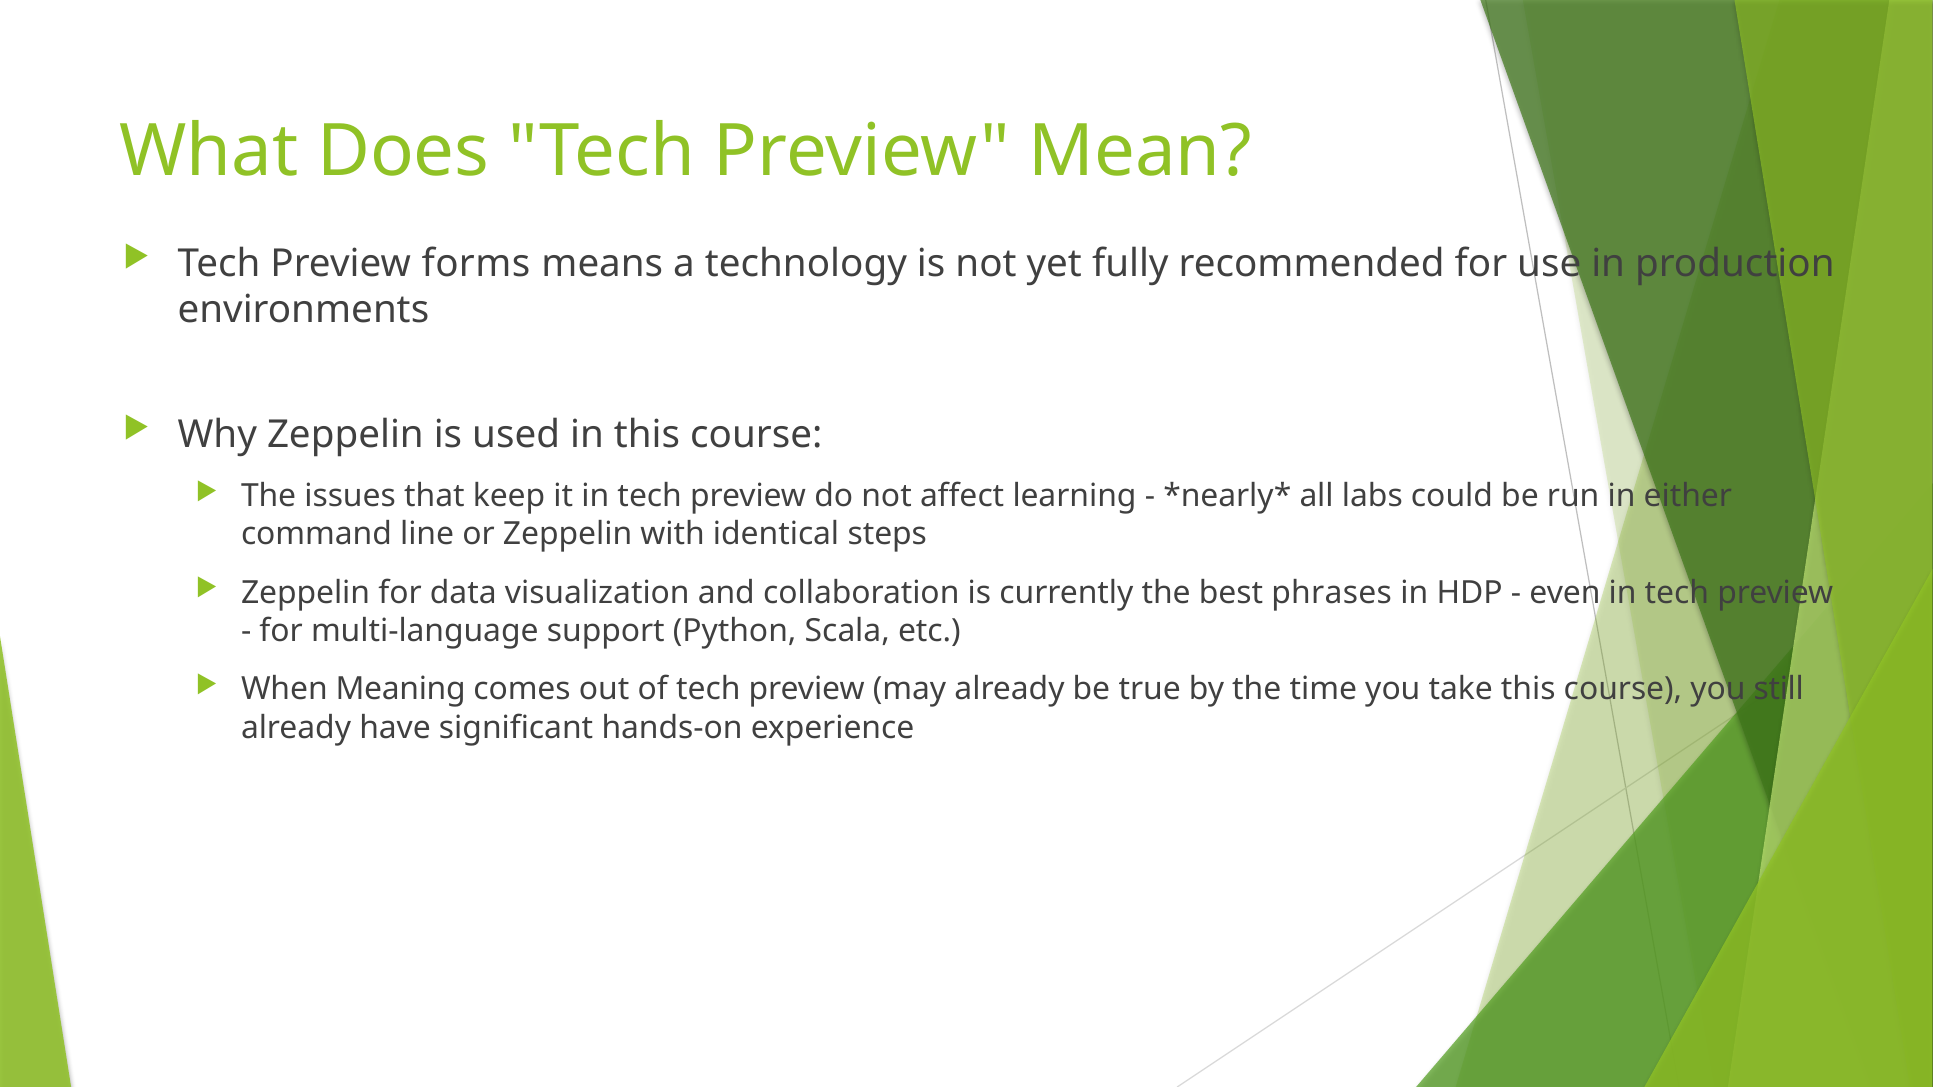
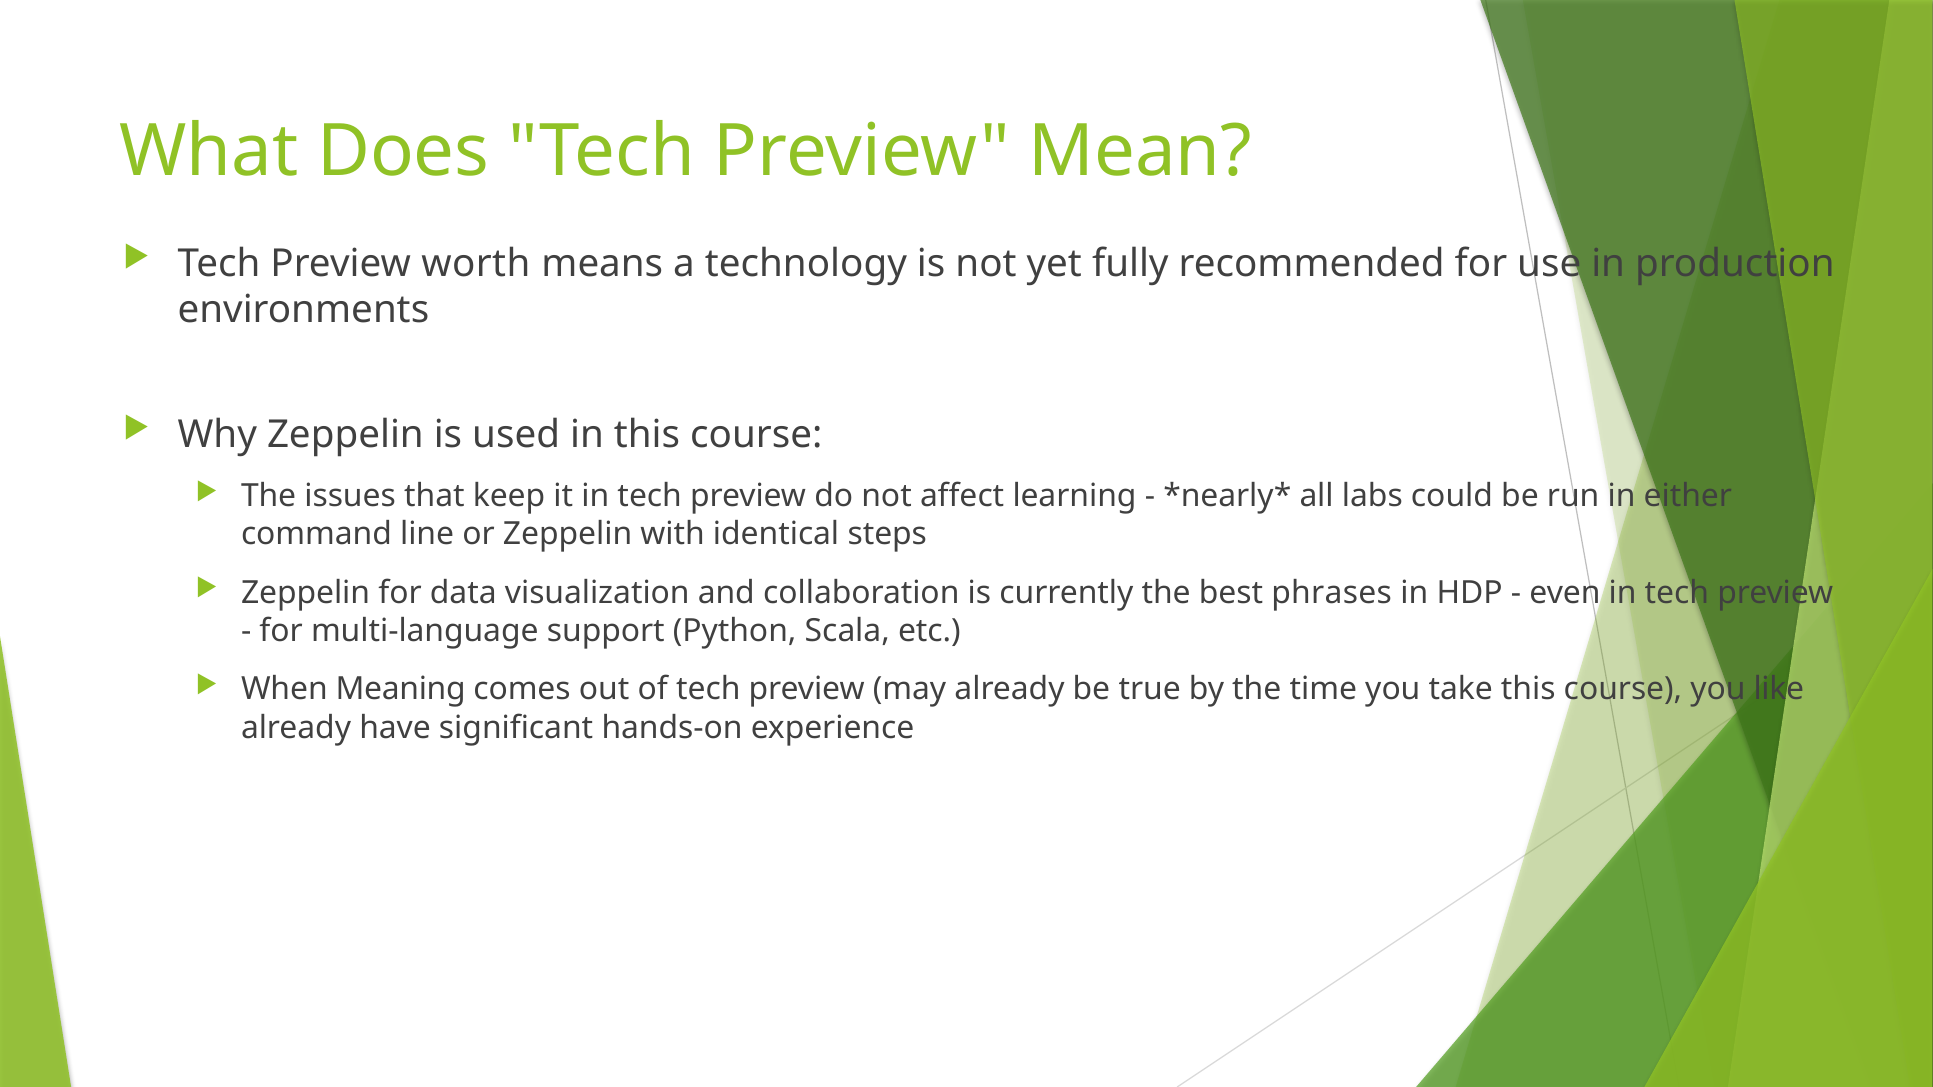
forms: forms -> worth (476, 263)
still: still -> like (1779, 690)
